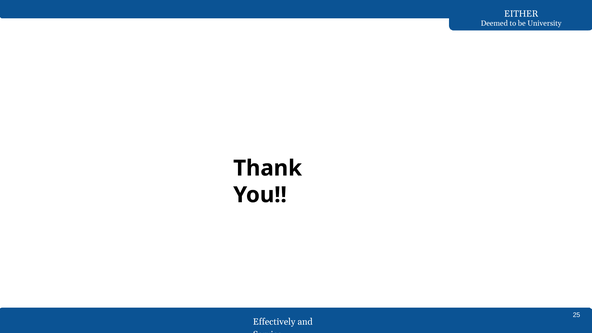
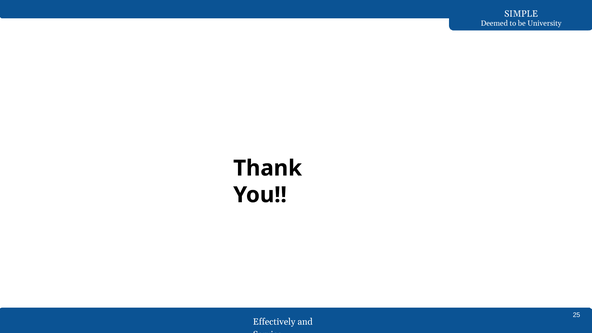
EITHER: EITHER -> SIMPLE (521, 14)
